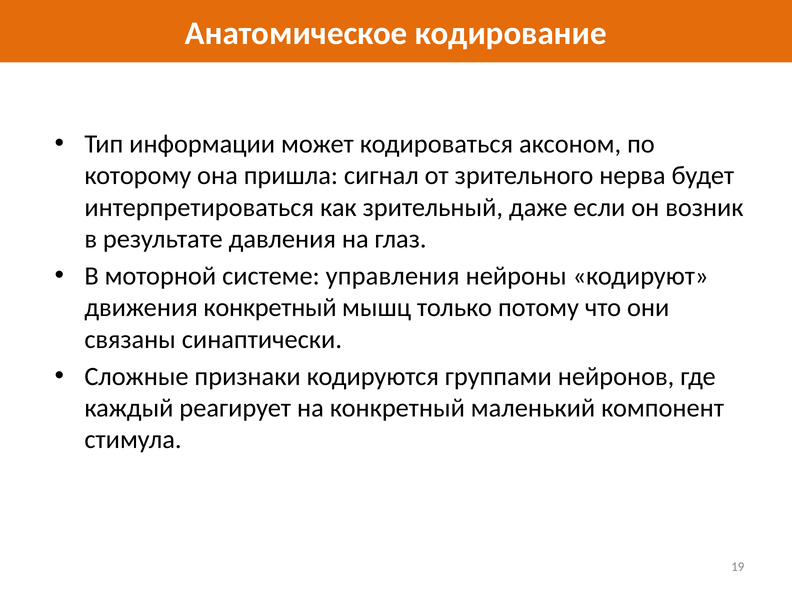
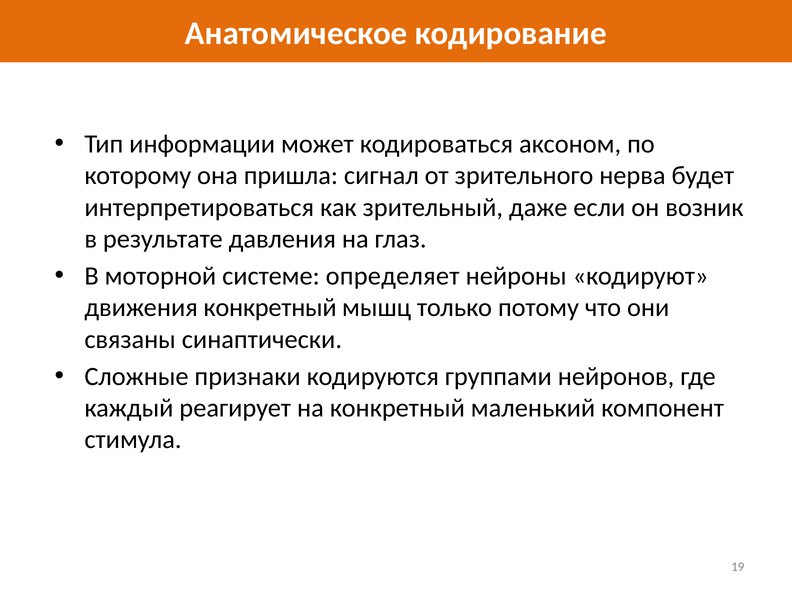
управления: управления -> определяет (393, 276)
